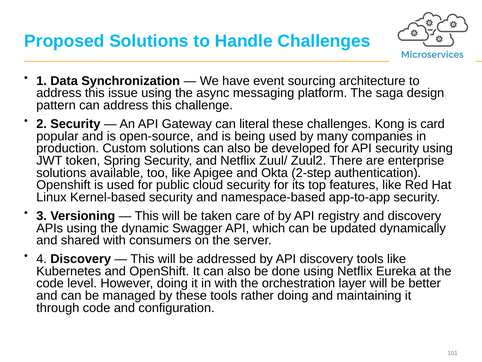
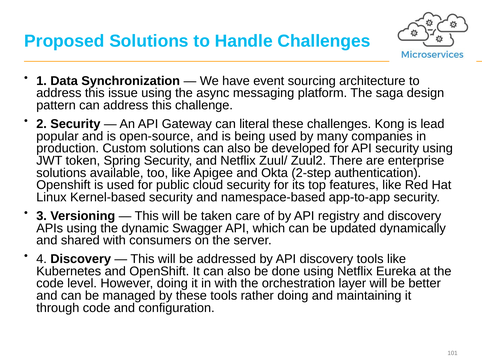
card: card -> lead (432, 124)
